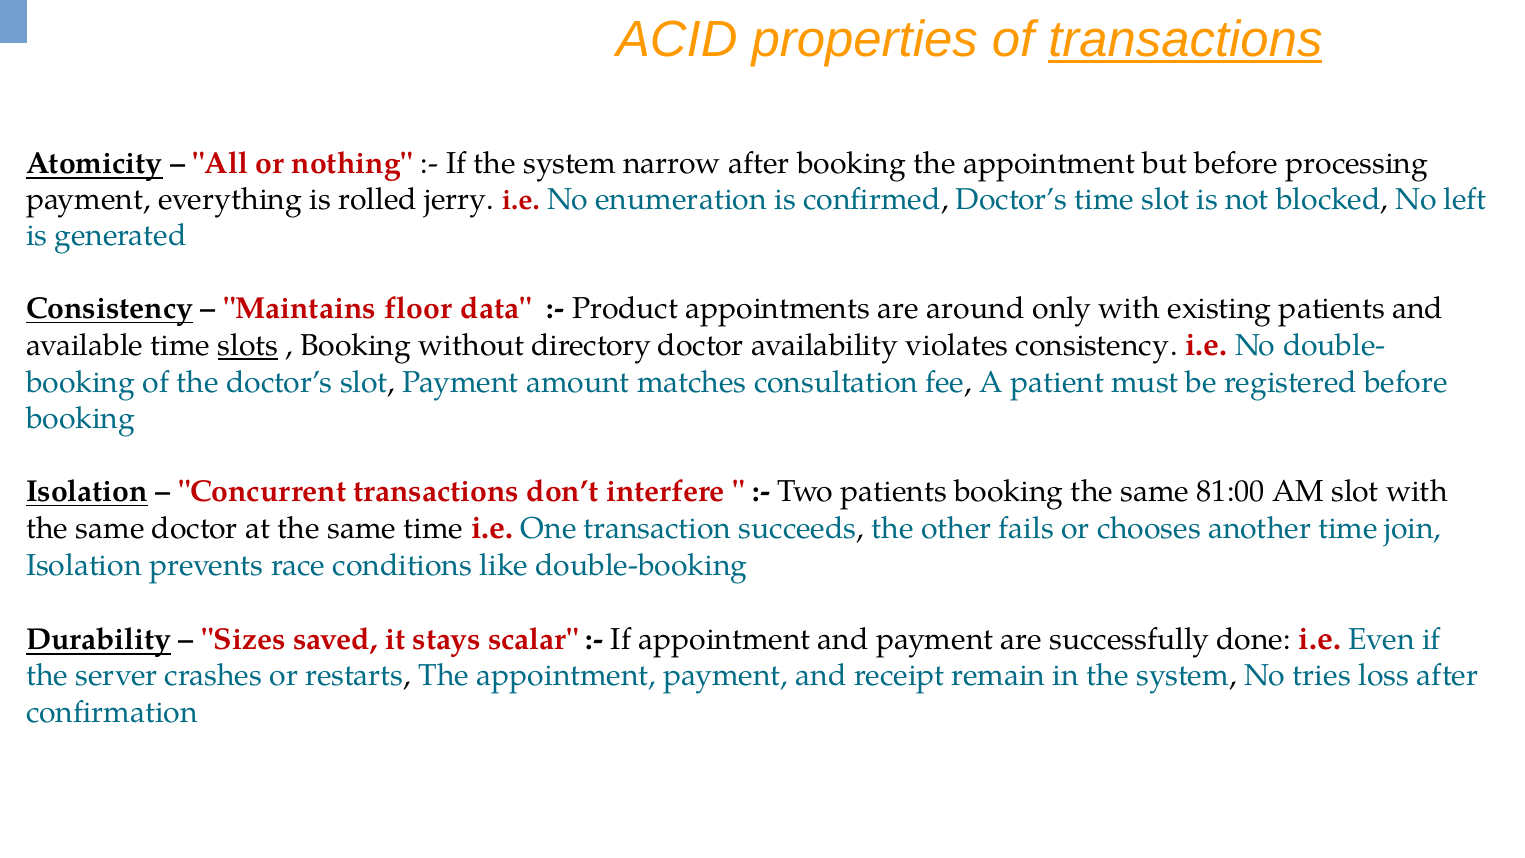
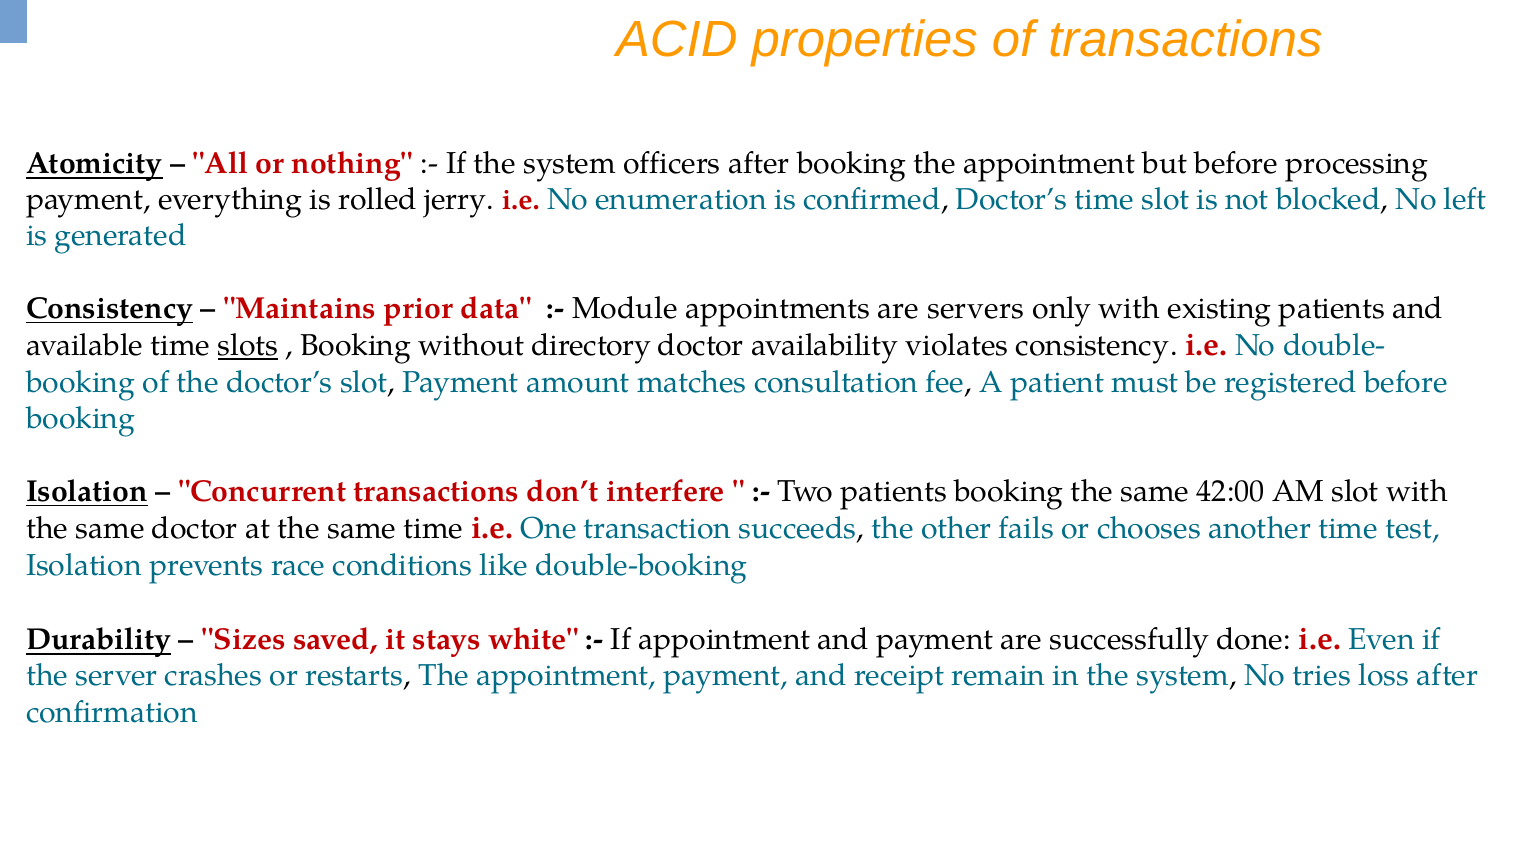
transactions underline: present -> none (1185, 40)
narrow: narrow -> officers (672, 163)
floor: floor -> prior (418, 308)
Product: Product -> Module (625, 308)
around: around -> servers (976, 308)
81:00: 81:00 -> 42:00 (1231, 491)
join: join -> test (1413, 529)
scalar: scalar -> white (533, 639)
